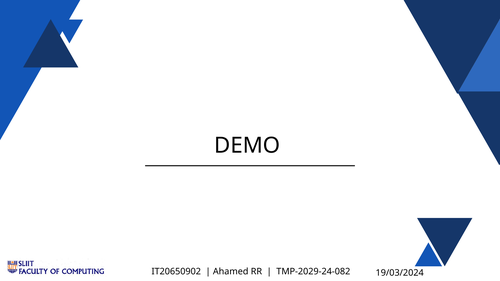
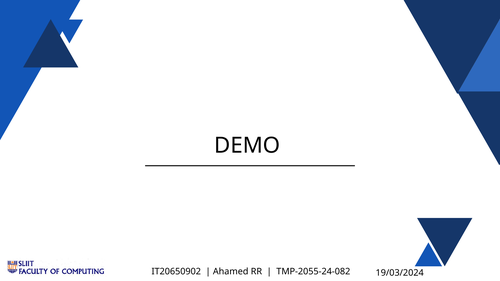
TMP-2029-24-082: TMP-2029-24-082 -> TMP-2055-24-082 (313, 272)
